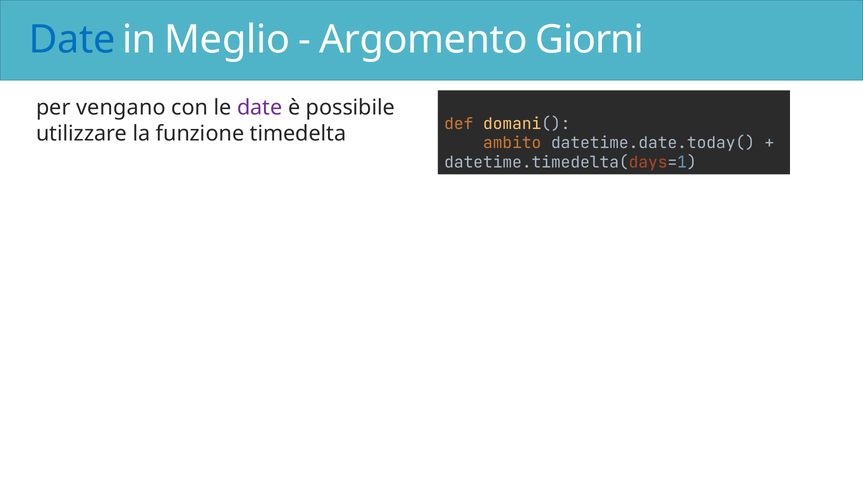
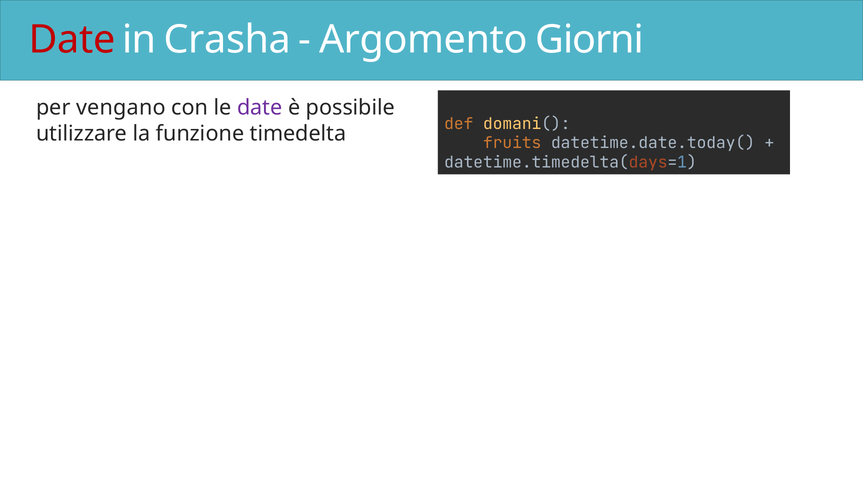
Date colour: blue -> red (72, 40)
Meglio: Meglio -> Crasha (227, 40)
ambito: ambito -> fruits (512, 143)
